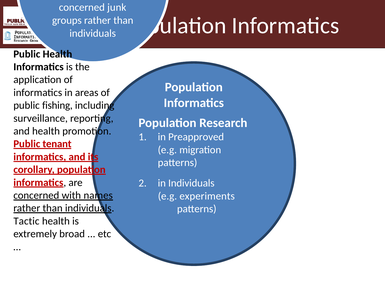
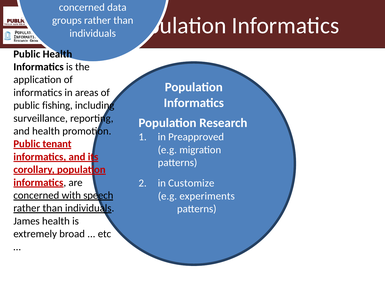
junk: junk -> data (117, 7)
in Individuals: Individuals -> Customize (191, 183)
names: names -> speech (98, 195)
Tactic: Tactic -> James (27, 221)
